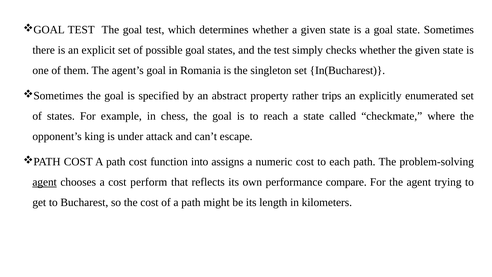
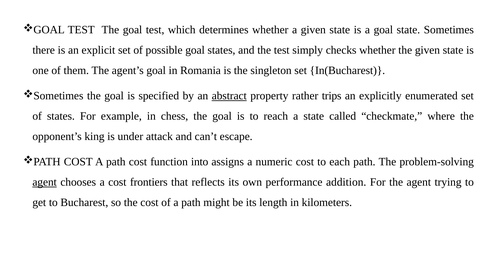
abstract underline: none -> present (229, 96)
perform: perform -> frontiers (149, 182)
compare: compare -> addition (346, 182)
